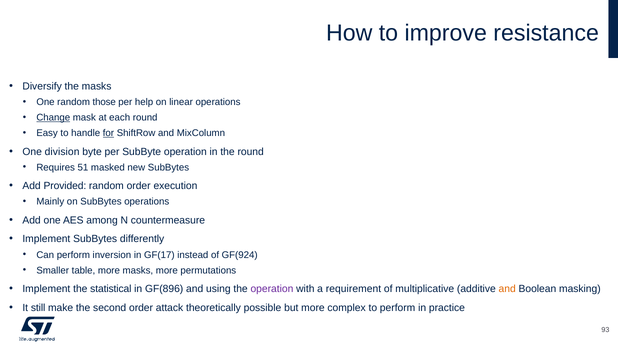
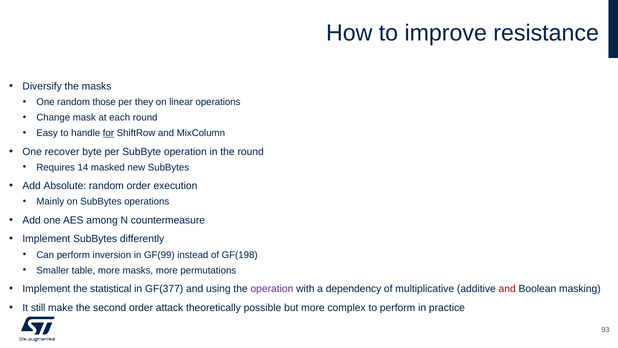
help: help -> they (144, 102)
Change underline: present -> none (53, 118)
division: division -> recover (62, 151)
51: 51 -> 14 (83, 167)
Provided: Provided -> Absolute (65, 186)
GF(17: GF(17 -> GF(99 (159, 255)
GF(924: GF(924 -> GF(198 (240, 255)
GF(896: GF(896 -> GF(377 (164, 288)
requirement: requirement -> dependency (354, 288)
and colour: orange -> red (507, 288)
